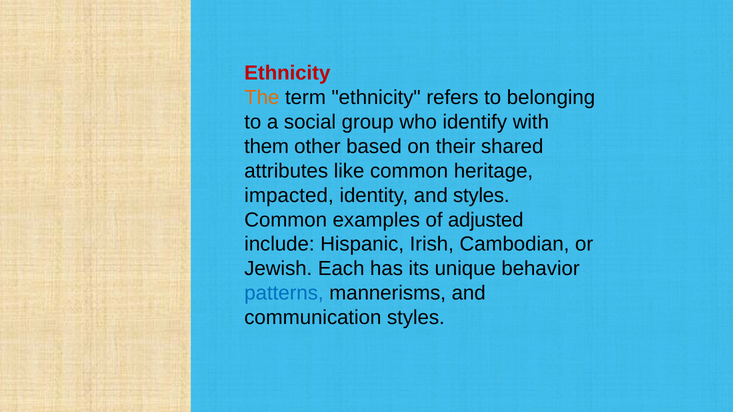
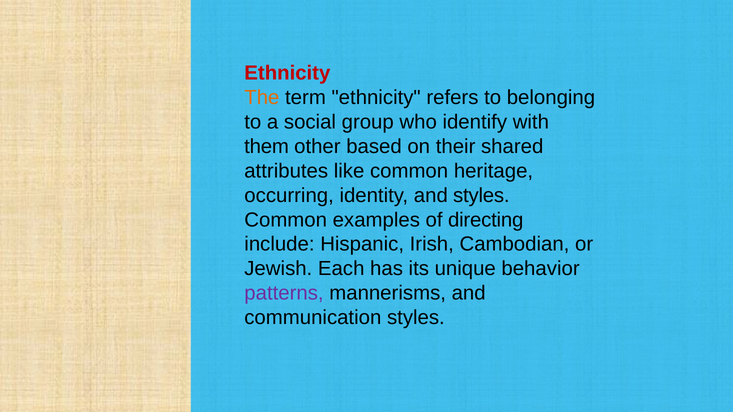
impacted: impacted -> occurring (289, 196)
adjusted: adjusted -> directing (486, 220)
patterns colour: blue -> purple (284, 293)
